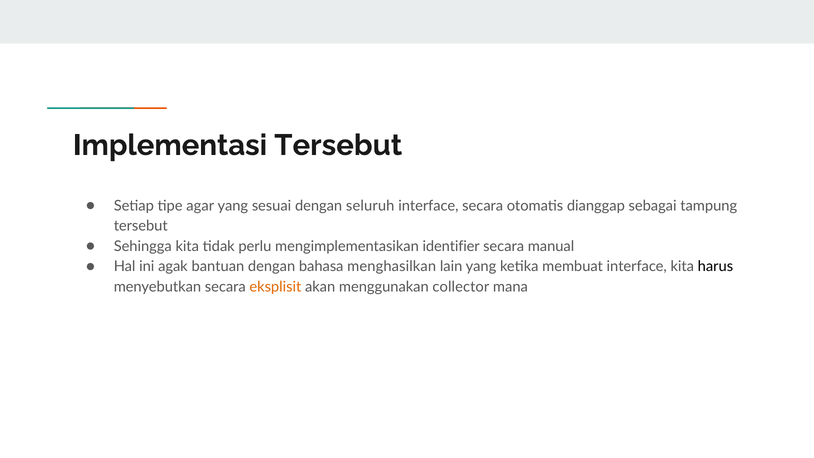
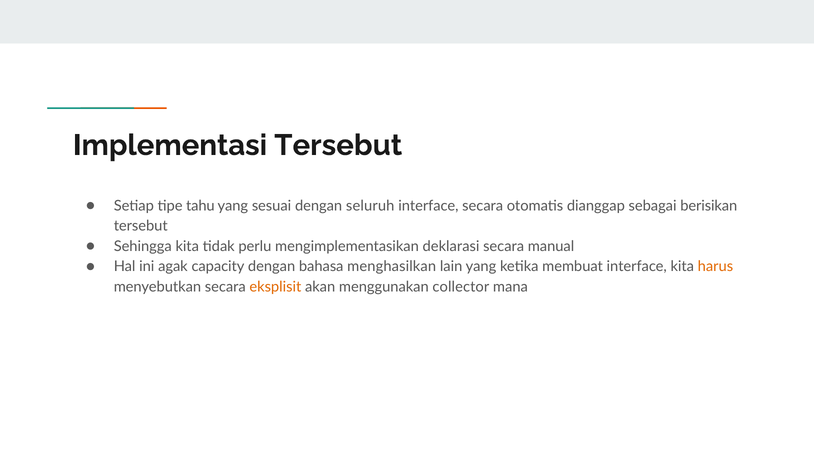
agar: agar -> tahu (200, 206)
tampung: tampung -> berisikan (709, 206)
identifier: identifier -> deklarasi (451, 246)
bantuan: bantuan -> capacity (218, 267)
harus colour: black -> orange (715, 267)
